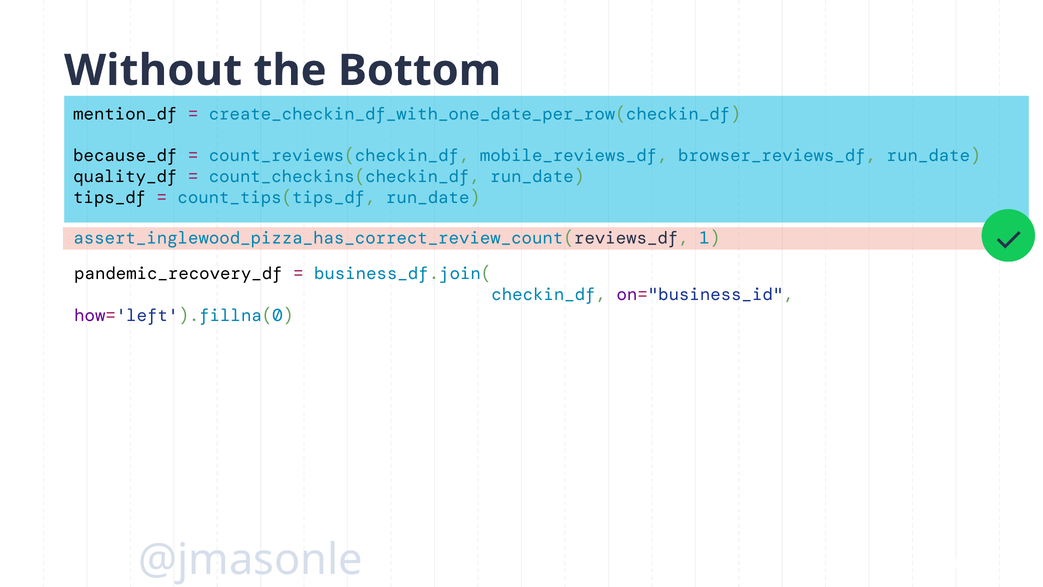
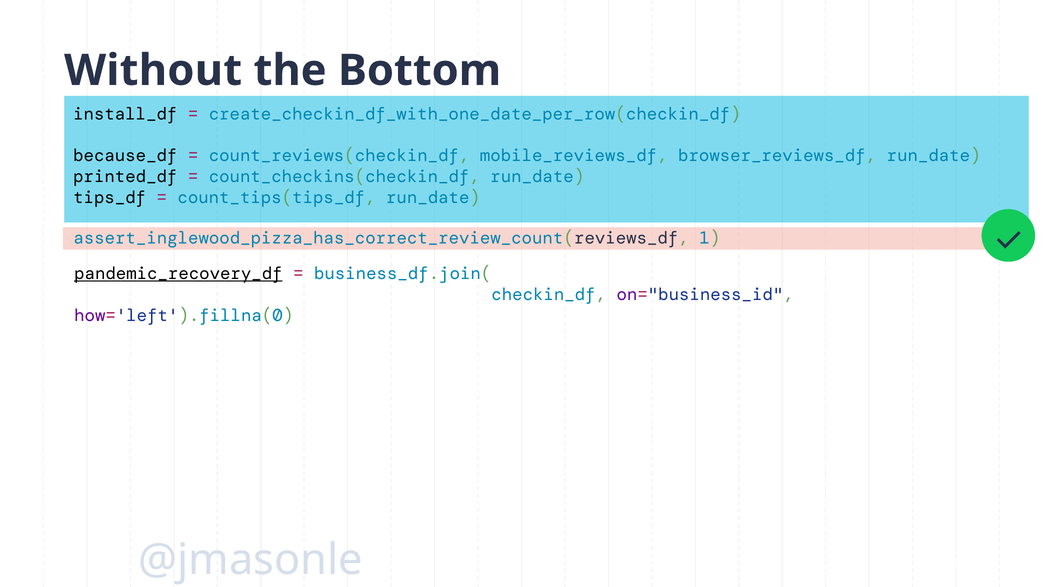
mention_df: mention_df -> install_df (125, 114)
quality_df: quality_df -> printed_df (125, 176)
pandemic_recovery_df underline: none -> present (178, 273)
